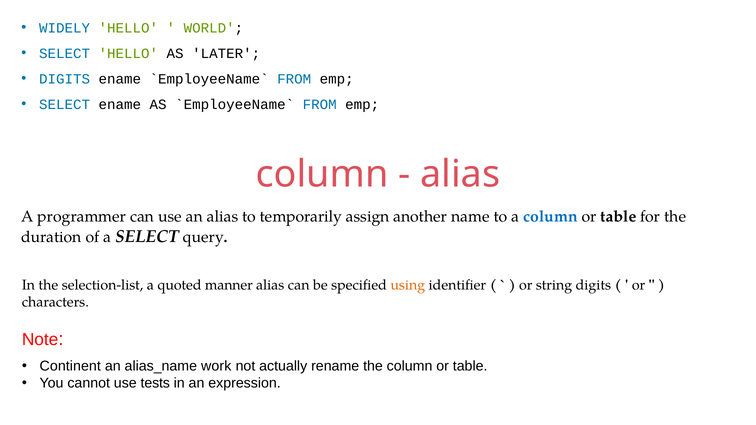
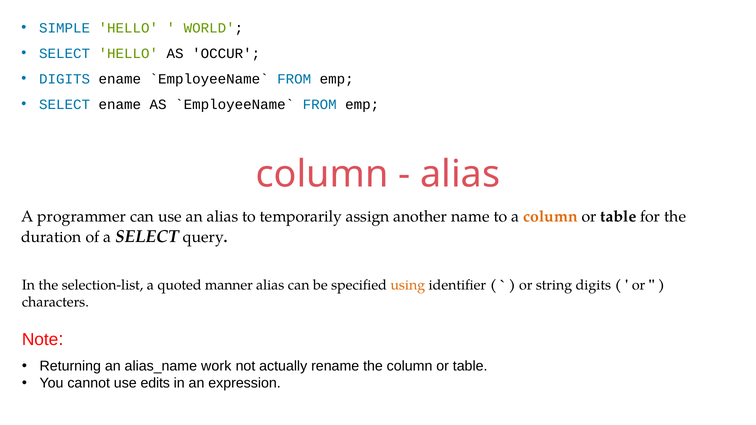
WIDELY: WIDELY -> SIMPLE (65, 28)
LATER: LATER -> OCCUR (226, 54)
column colour: blue -> orange (551, 217)
Continent: Continent -> Returning (70, 366)
tests: tests -> edits (155, 383)
